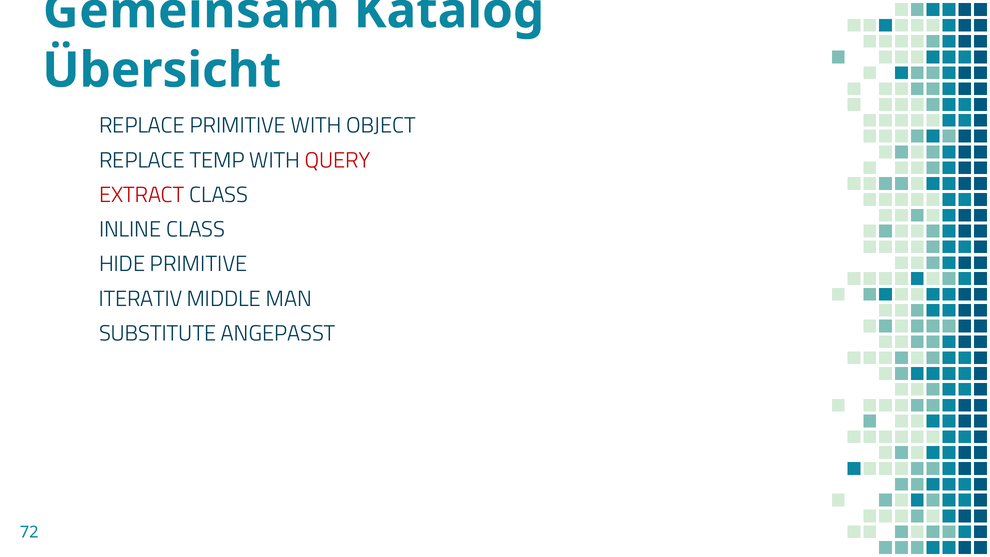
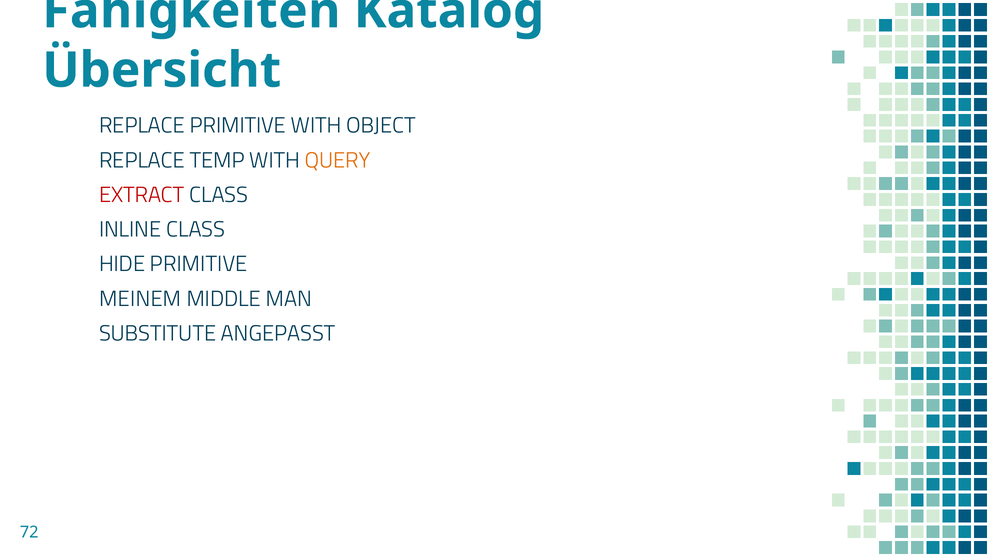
Gemeinsam: Gemeinsam -> Fähigkeiten (191, 11)
QUERY colour: red -> orange (338, 160)
ITERATIV: ITERATIV -> MEINEM (140, 299)
